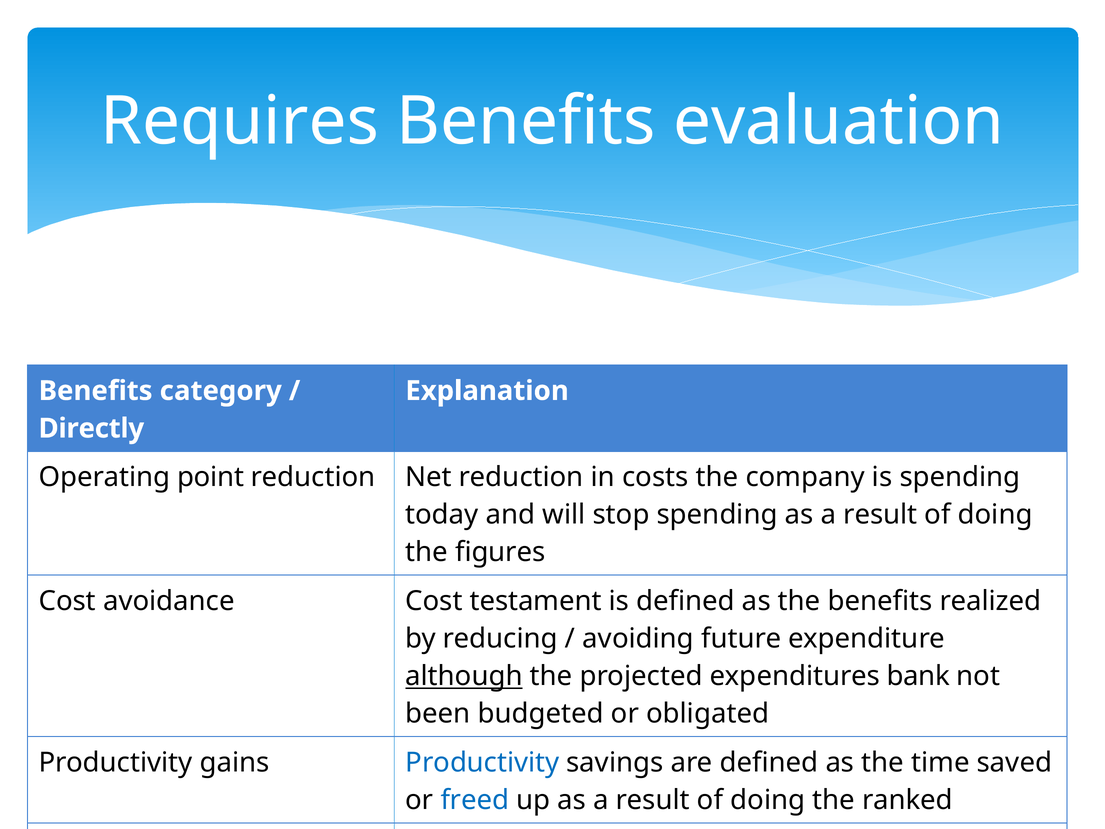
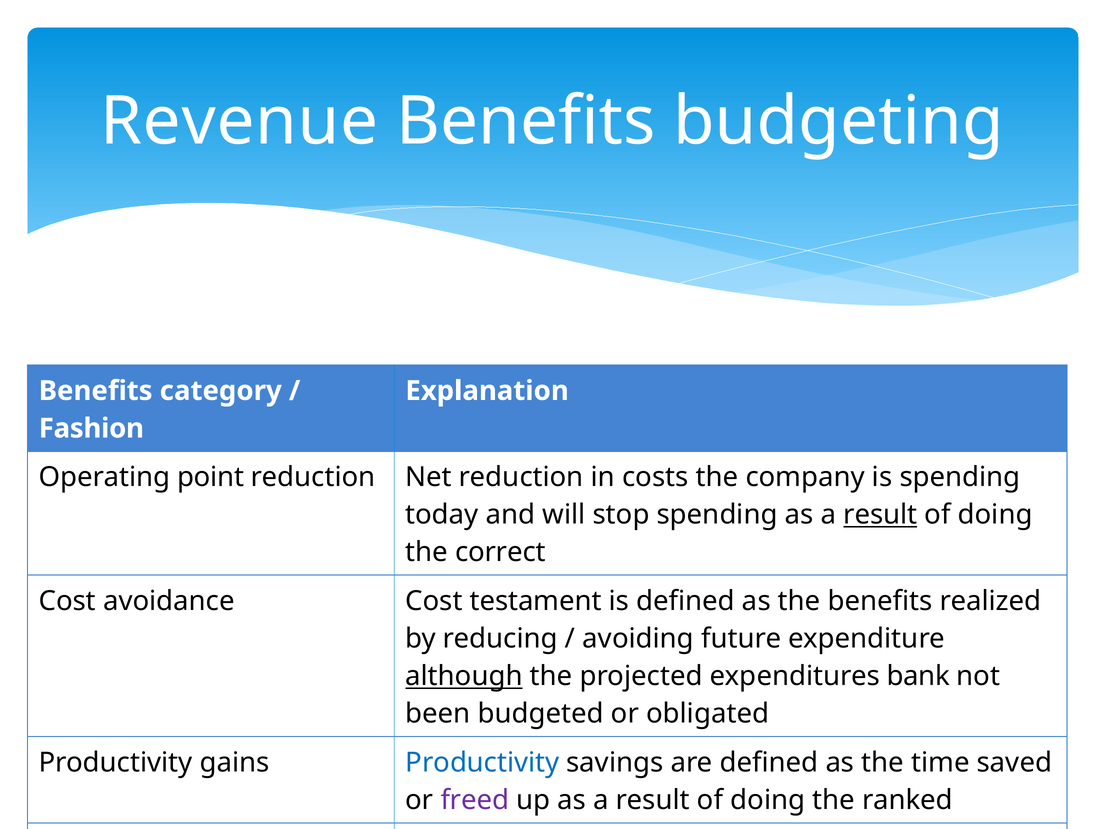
Requires: Requires -> Revenue (239, 121)
evaluation: evaluation -> budgeting (838, 121)
Directly: Directly -> Fashion (91, 428)
result underline: none -> present (880, 515)
figures: figures -> correct (500, 552)
freed colour: blue -> purple (475, 800)
